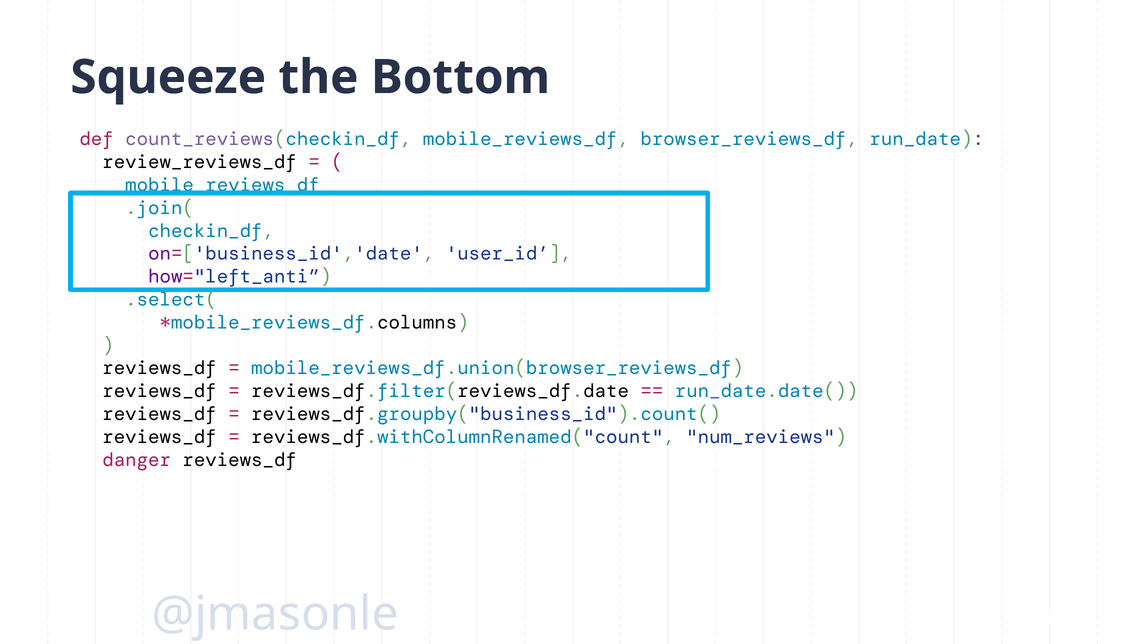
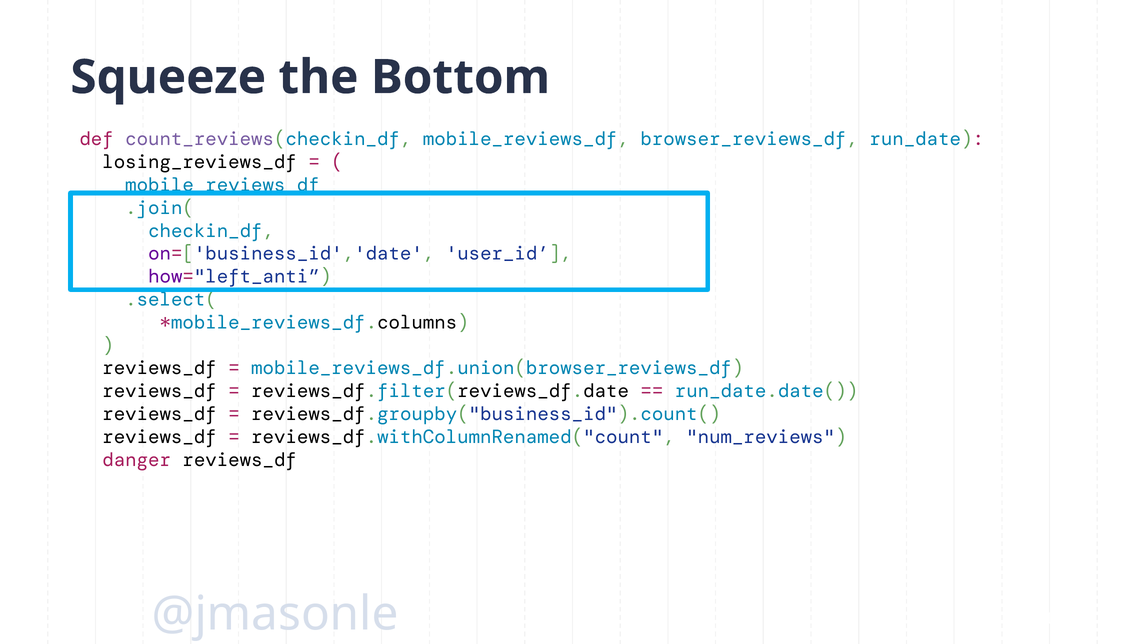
review_reviews_df: review_reviews_df -> losing_reviews_df (200, 162)
